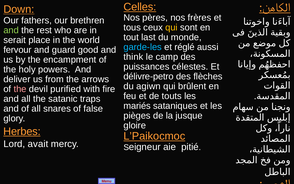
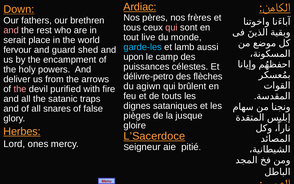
Celles: Celles -> Ardiac (140, 7)
qui colour: yellow -> pink (171, 27)
and colour: light green -> pink (11, 30)
last: last -> live (148, 37)
réglé: réglé -> lamb (184, 47)
good: good -> shed (88, 50)
think: think -> upon (134, 57)
mariés: mariés -> dignes (137, 106)
L’Paikocmoc: L’Paikocmoc -> L’Sacerdoce (154, 136)
avait: avait -> ones (38, 144)
